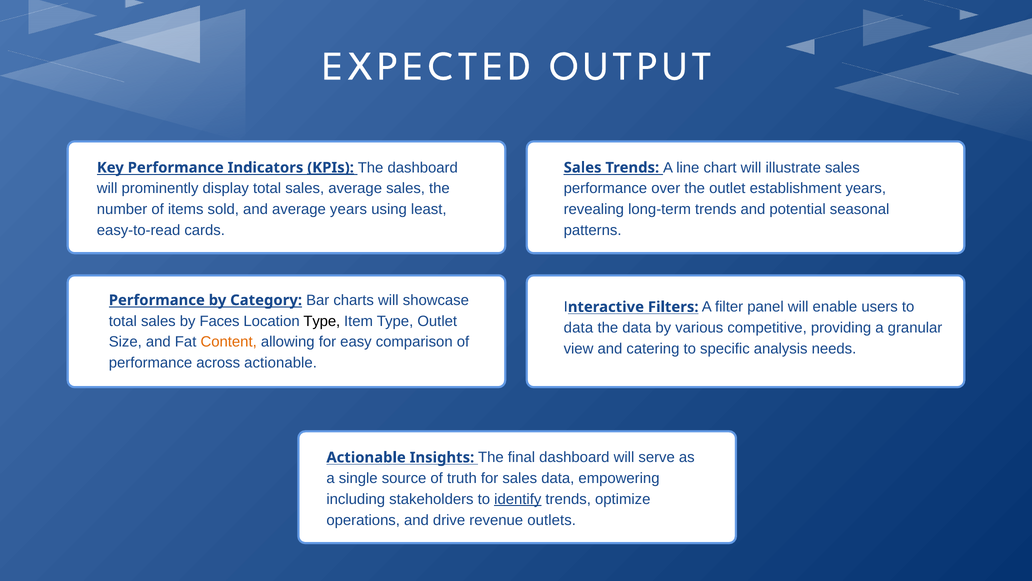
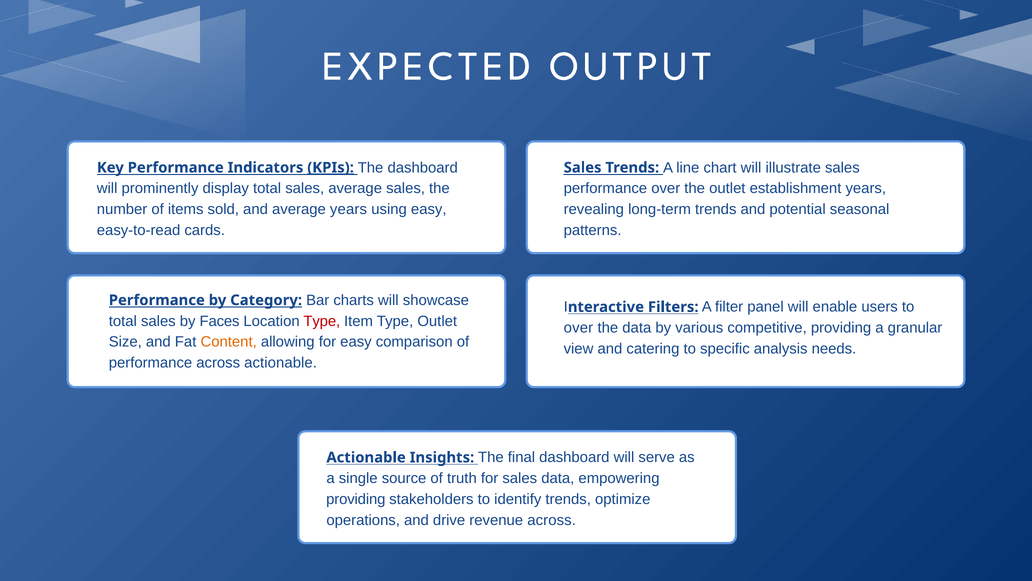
using least: least -> easy (429, 209)
Type colour: black -> red (322, 321)
data: data -> over (578, 328)
including: including -> providing (356, 499)
identify underline: present -> none (518, 499)
revenue outlets: outlets -> across (552, 520)
